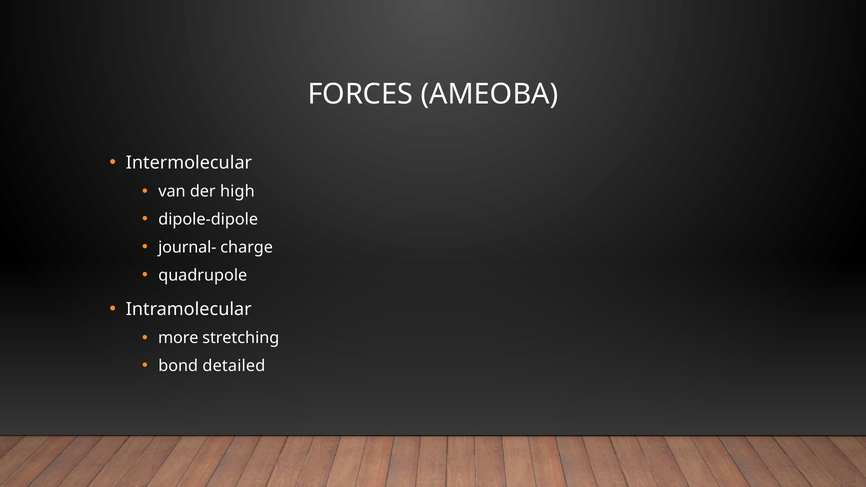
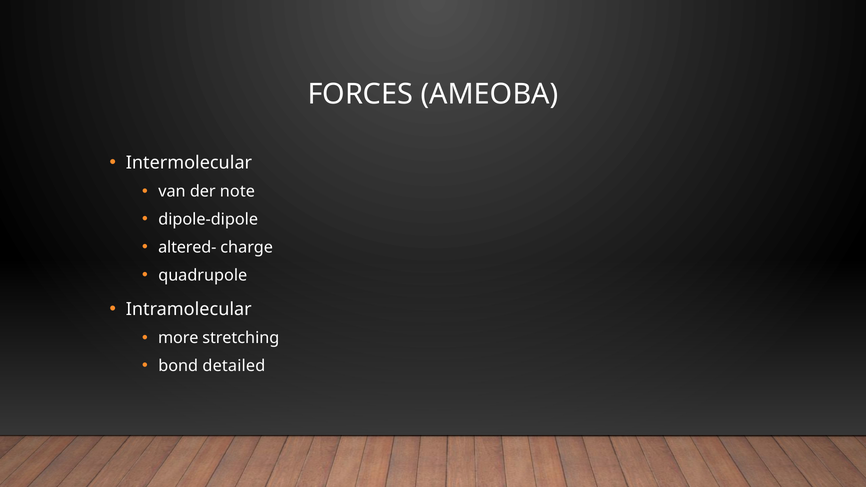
high: high -> note (237, 192)
journal-: journal- -> altered- (187, 247)
